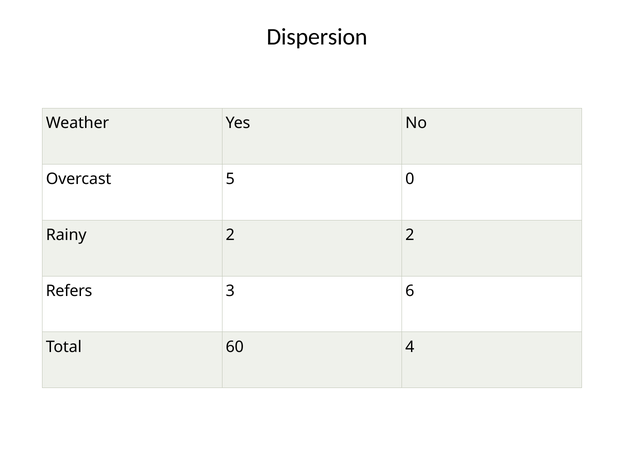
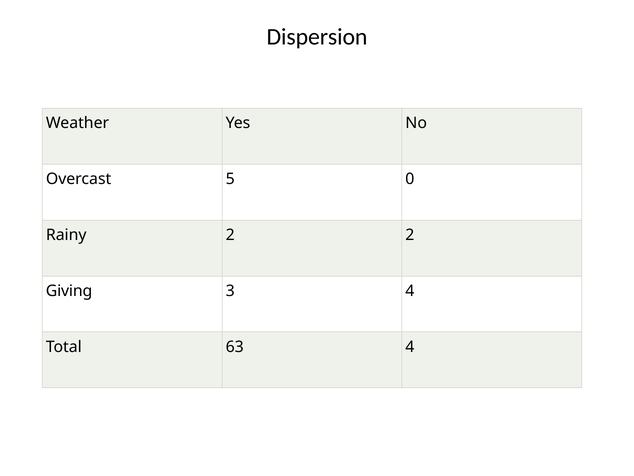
Refers: Refers -> Giving (69, 291)
3 6: 6 -> 4 (410, 291)
60: 60 -> 63 (235, 347)
